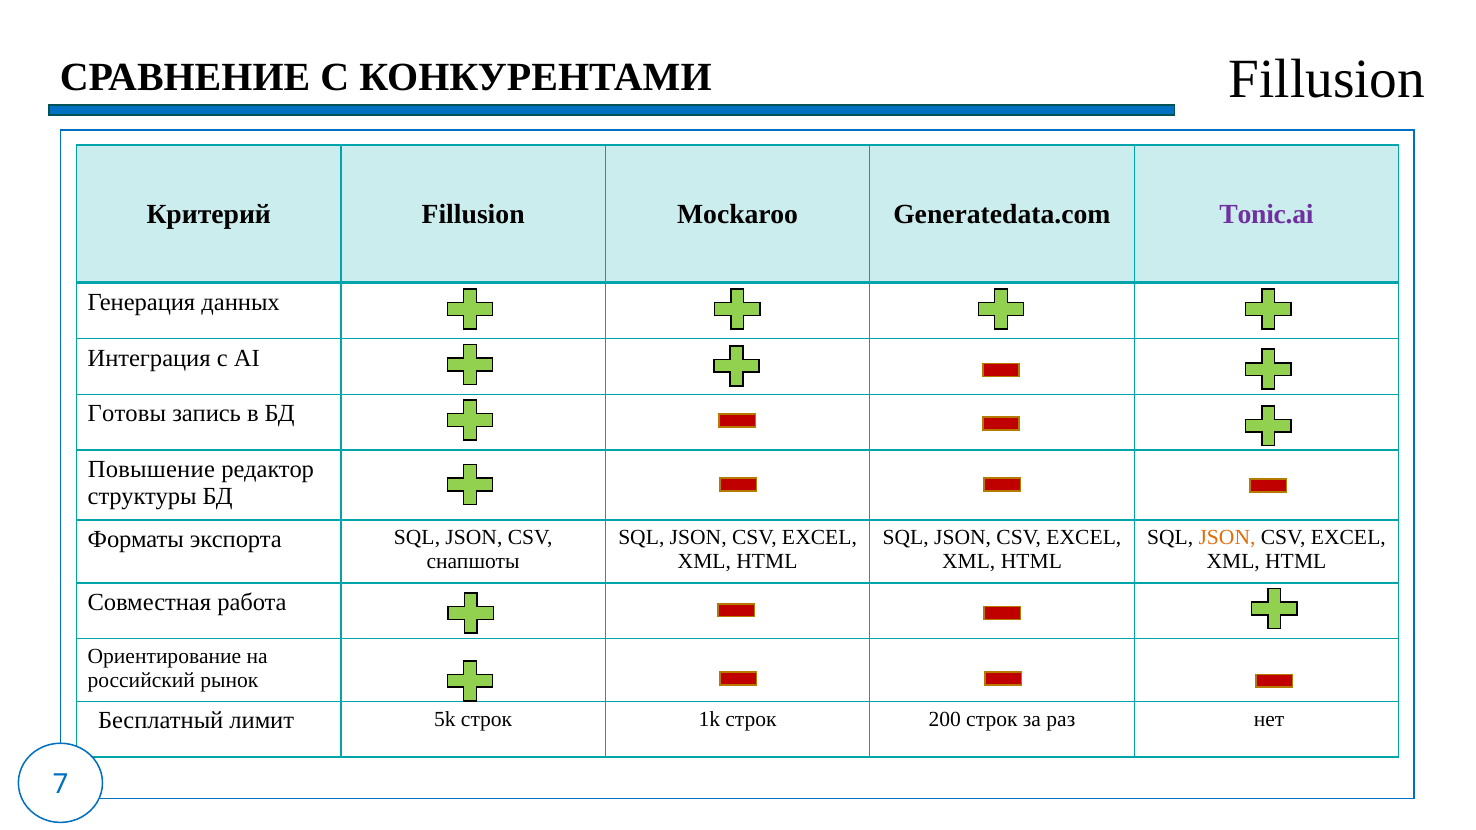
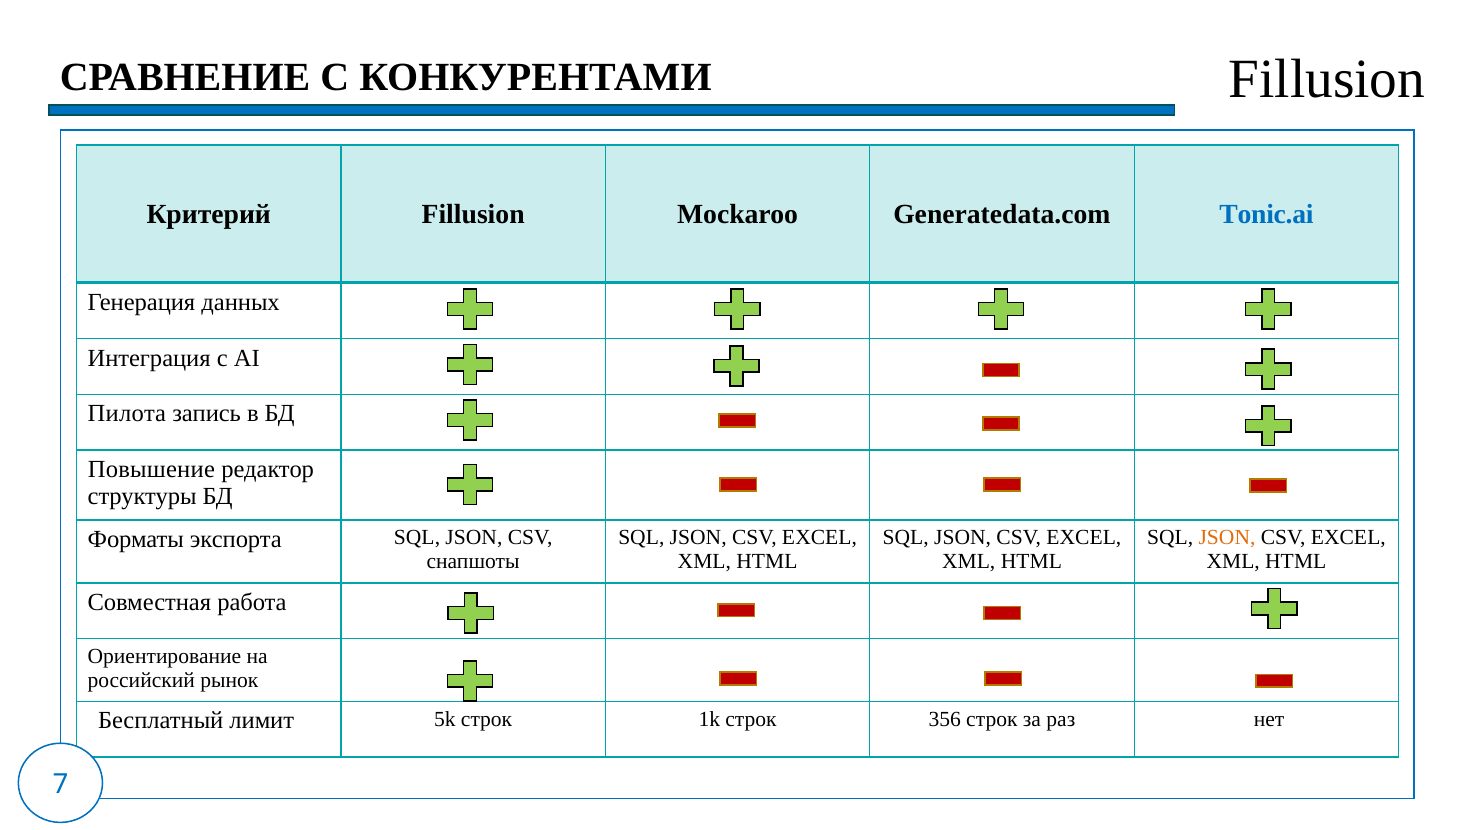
Tonic.ai colour: purple -> blue (1267, 214)
Готовы: Готовы -> Пилота (127, 414)
200: 200 -> 356 (945, 719)
